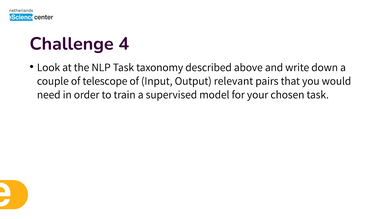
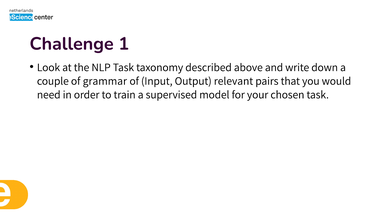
4: 4 -> 1 (124, 44)
telescope: telescope -> grammar (105, 81)
